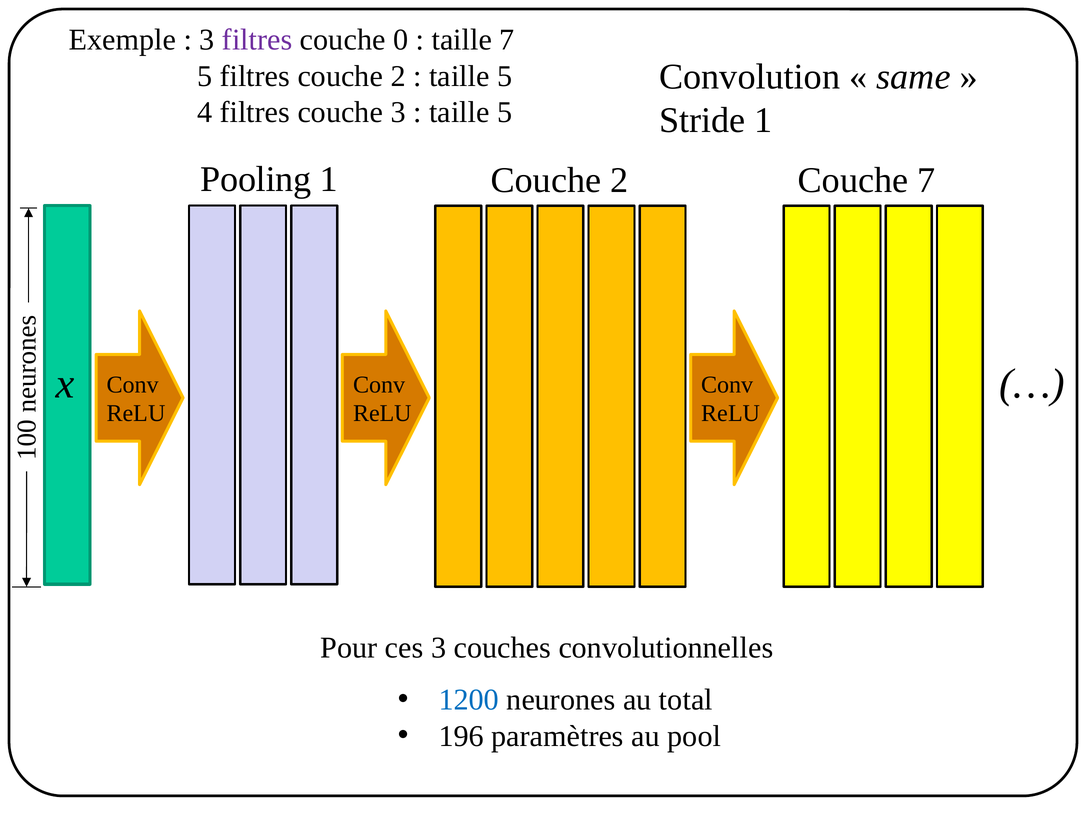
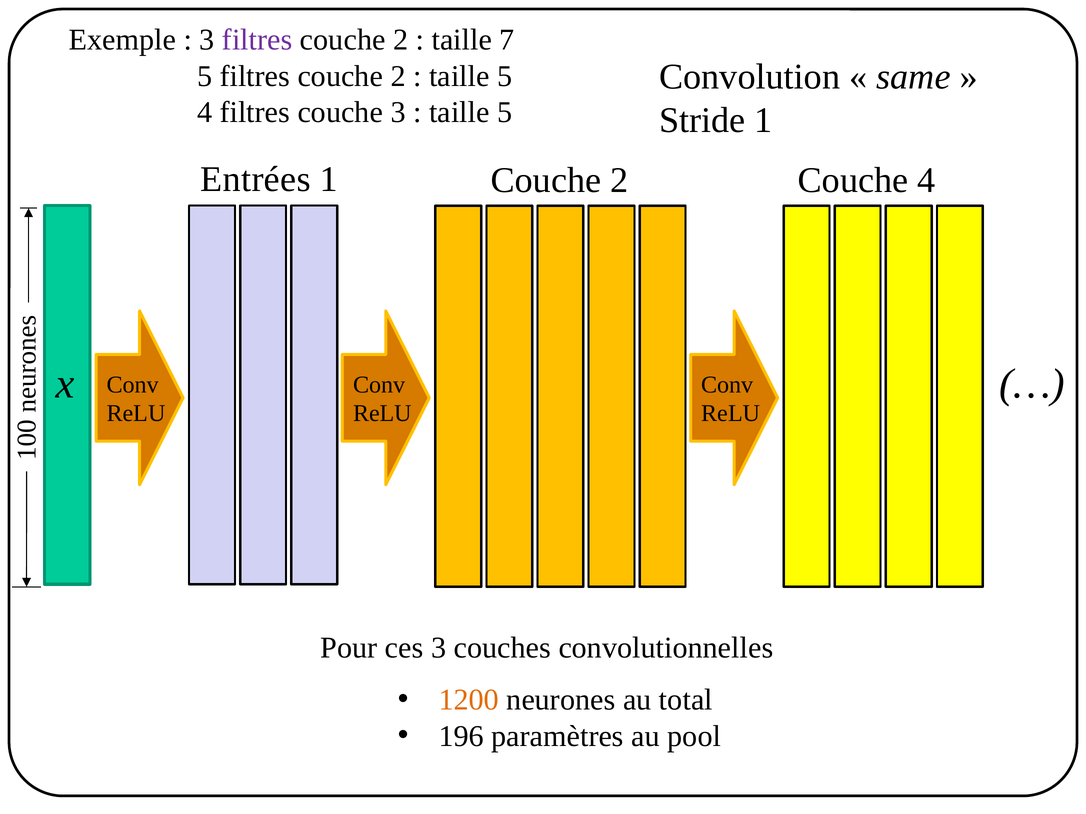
0: 0 -> 2 (401, 40)
Pooling: Pooling -> Entrées (256, 179)
Couche 7: 7 -> 4 (926, 181)
1200 colour: blue -> orange (469, 700)
